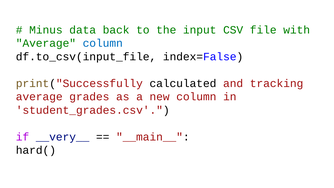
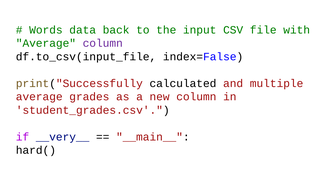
Minus: Minus -> Words (46, 30)
column colour: blue -> purple (103, 43)
tracking: tracking -> multiple (277, 83)
